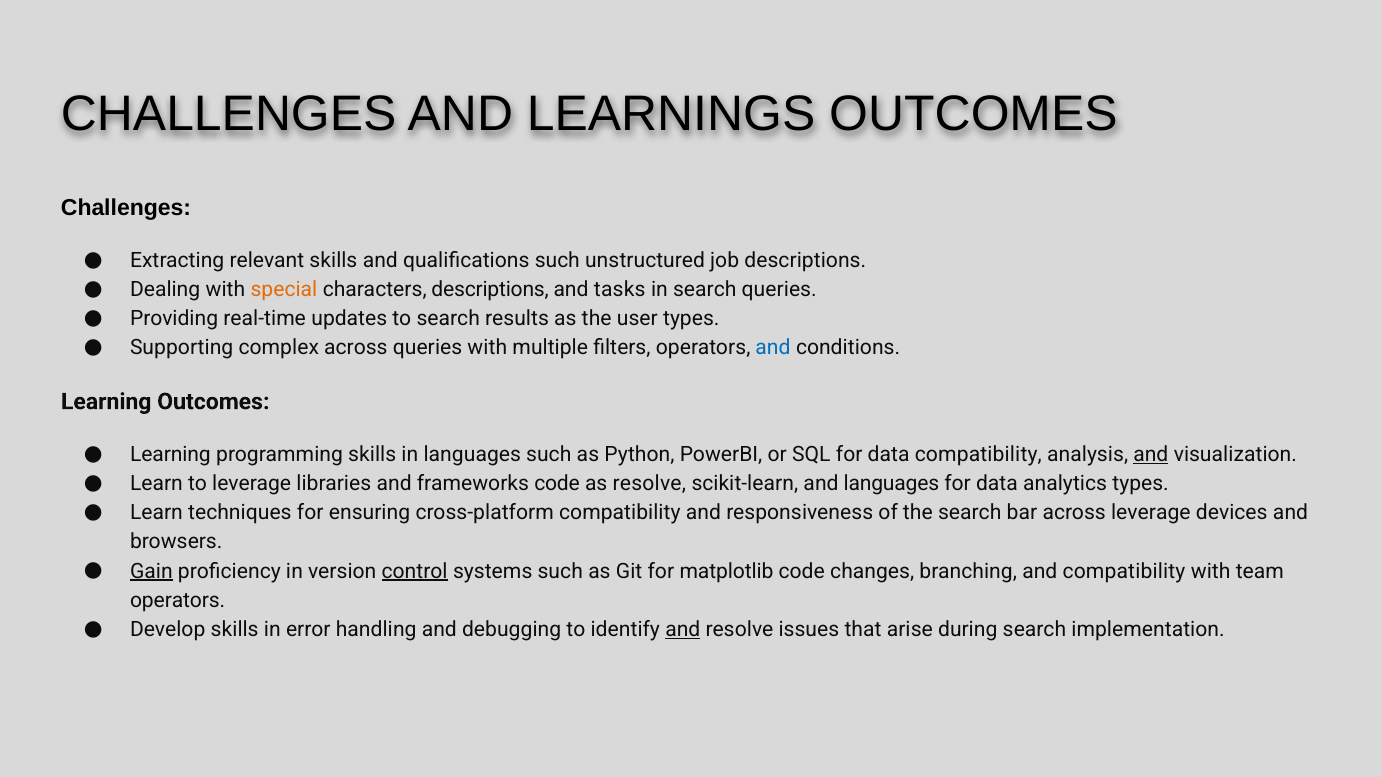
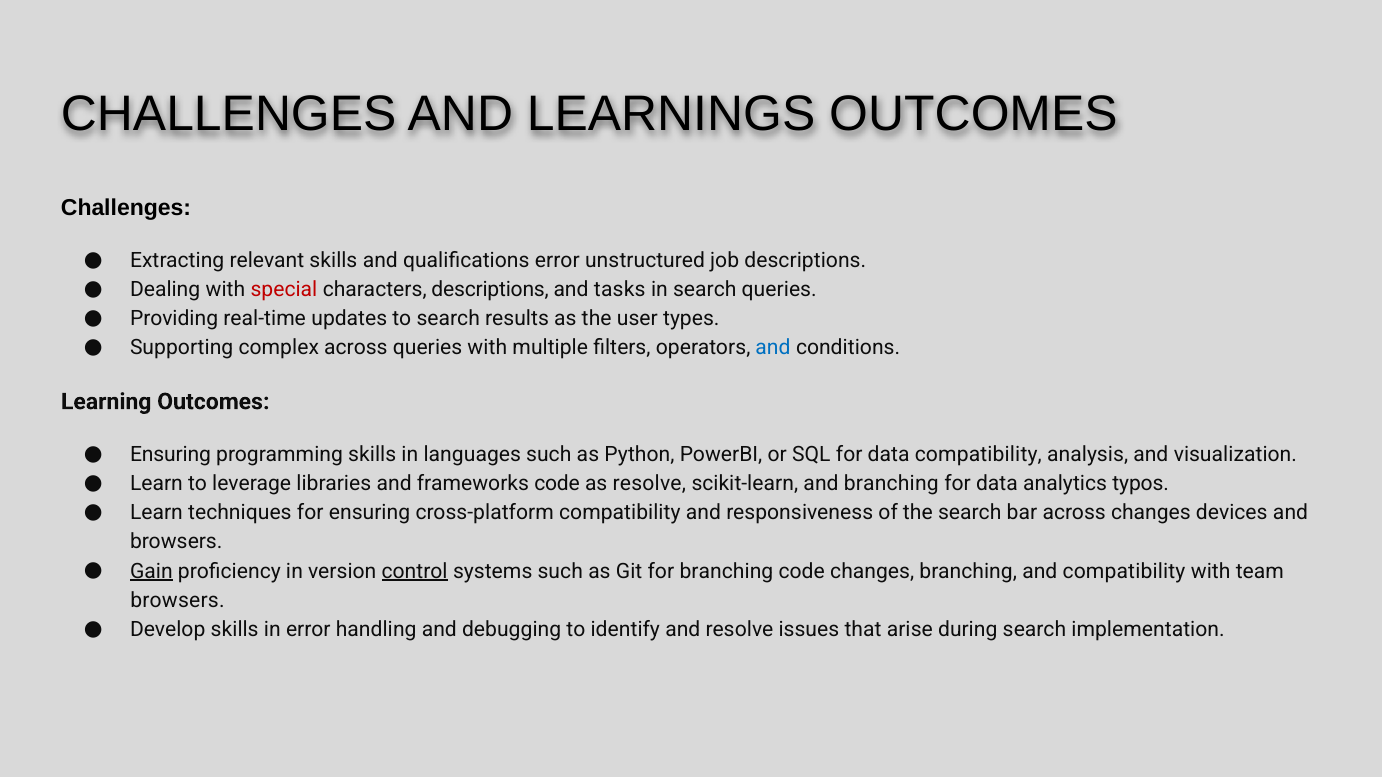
qualifications such: such -> error (557, 261)
special colour: orange -> red (284, 290)
Learning: Learning -> Ensuring (170, 455)
and underline: present -> none (1151, 455)
and languages: languages -> branching (891, 484)
analytics types: types -> typos (1141, 484)
across leverage: leverage -> changes (1151, 513)
for matplotlib: matplotlib -> branching (726, 571)
operators: operators -> browsers (177, 600)
and underline: present -> none (683, 630)
